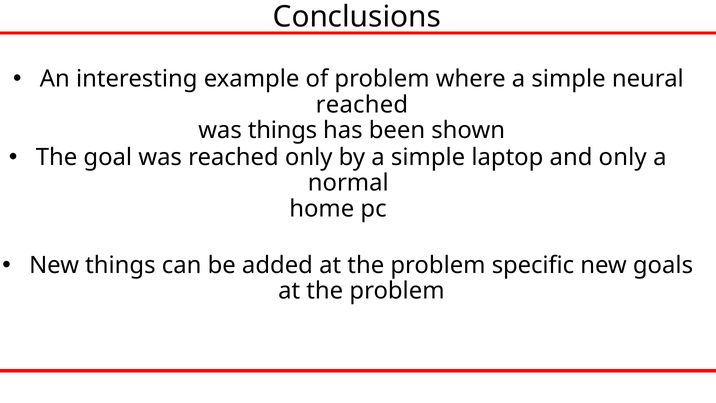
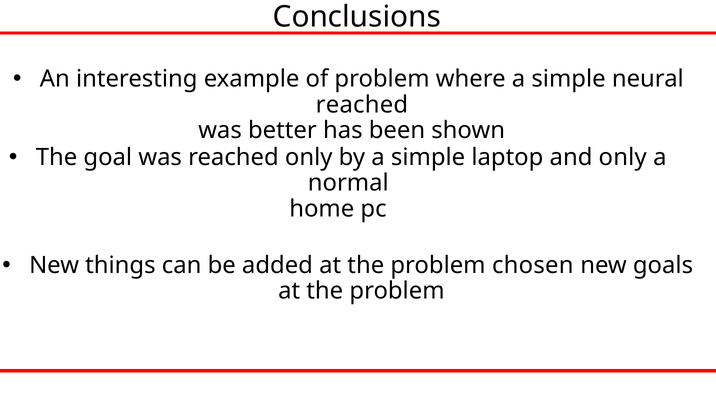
was things: things -> better (282, 130)
specific: specific -> chosen (533, 265)
